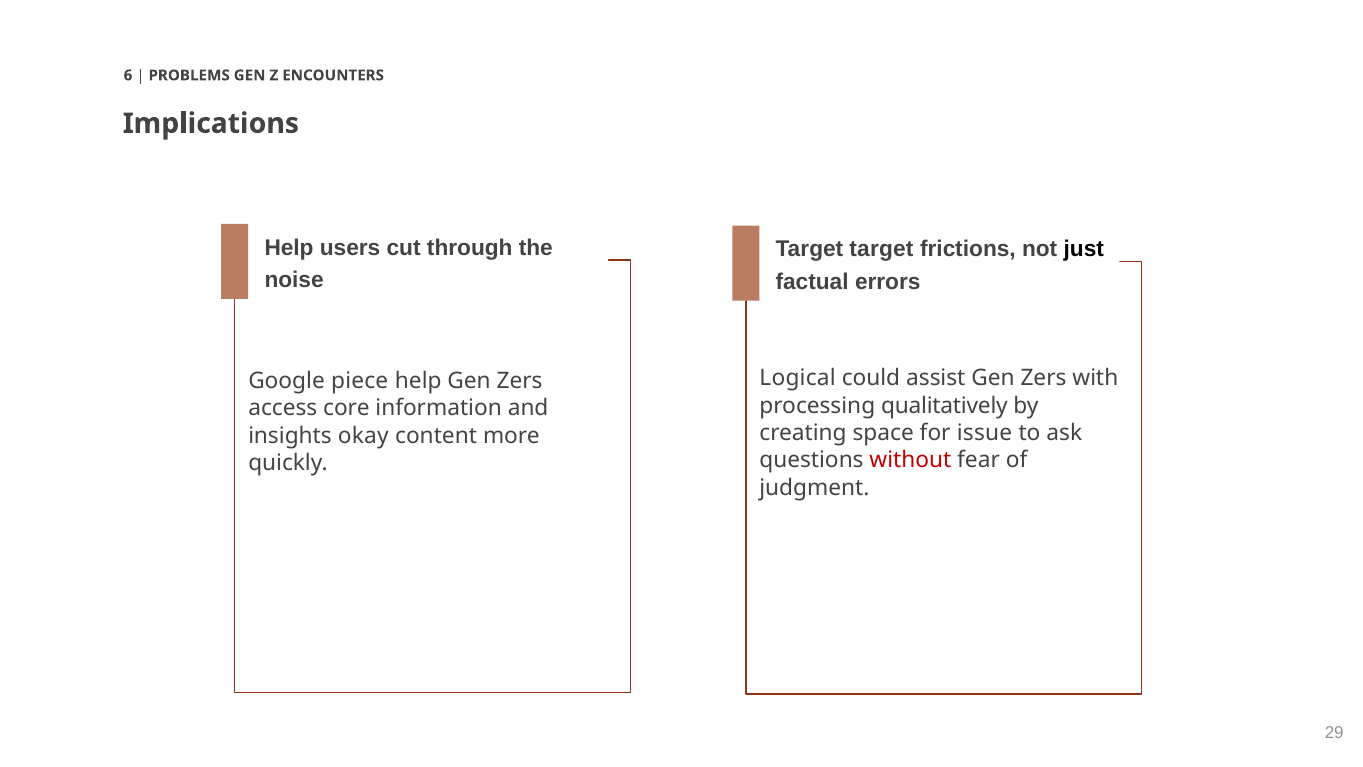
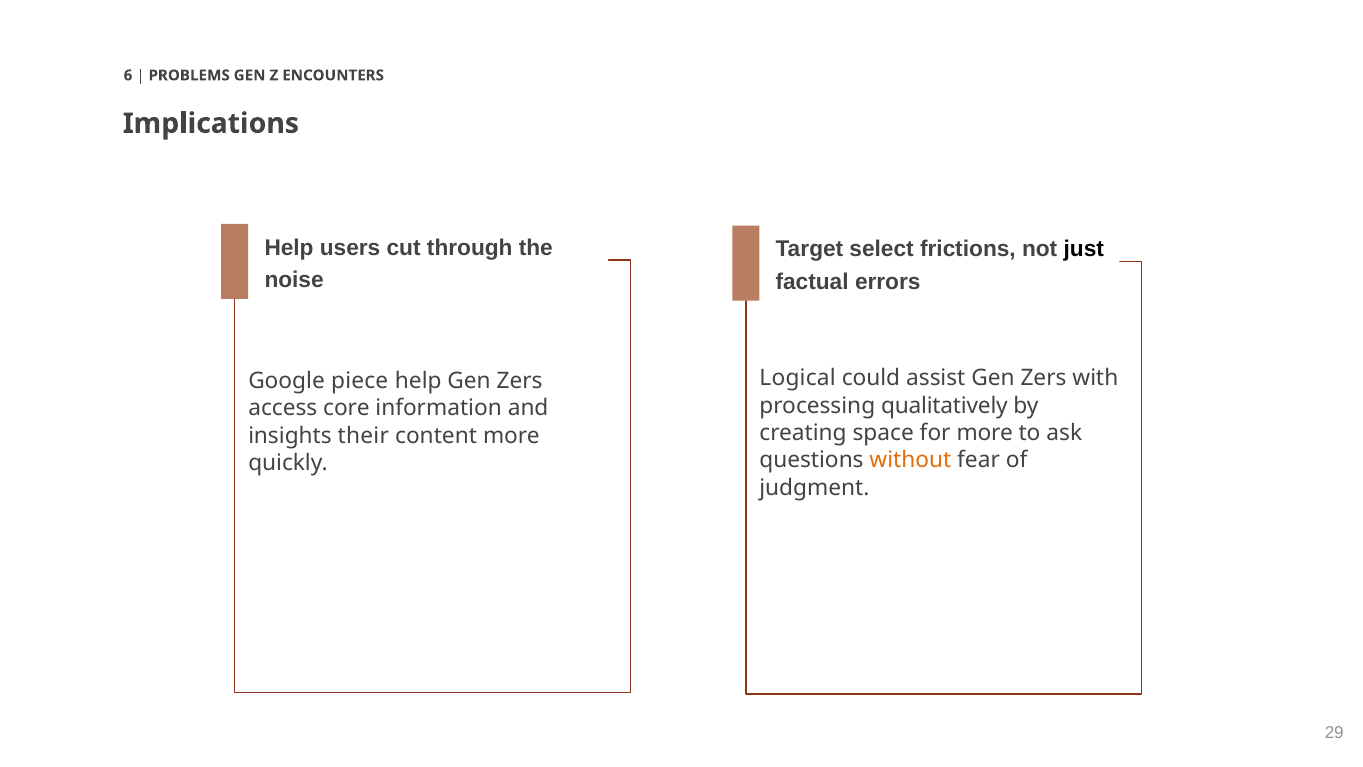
Target target: target -> select (882, 249)
for issue: issue -> more (985, 433)
okay: okay -> their (363, 436)
without colour: red -> orange (910, 460)
